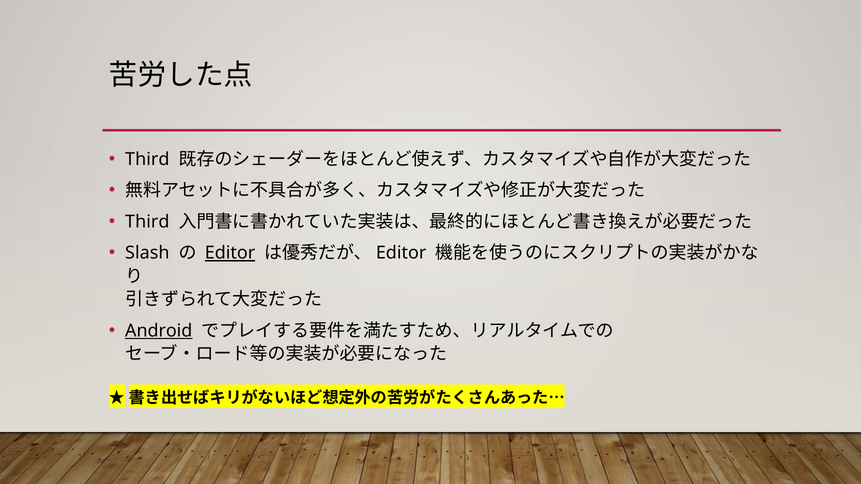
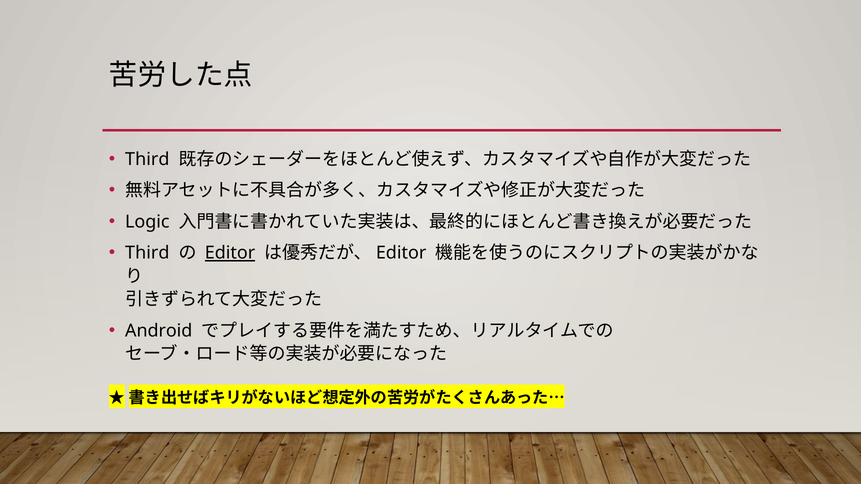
Third: Third -> Logic (147, 222)
Slash: Slash -> Third (147, 253)
Android underline: present -> none (159, 331)
